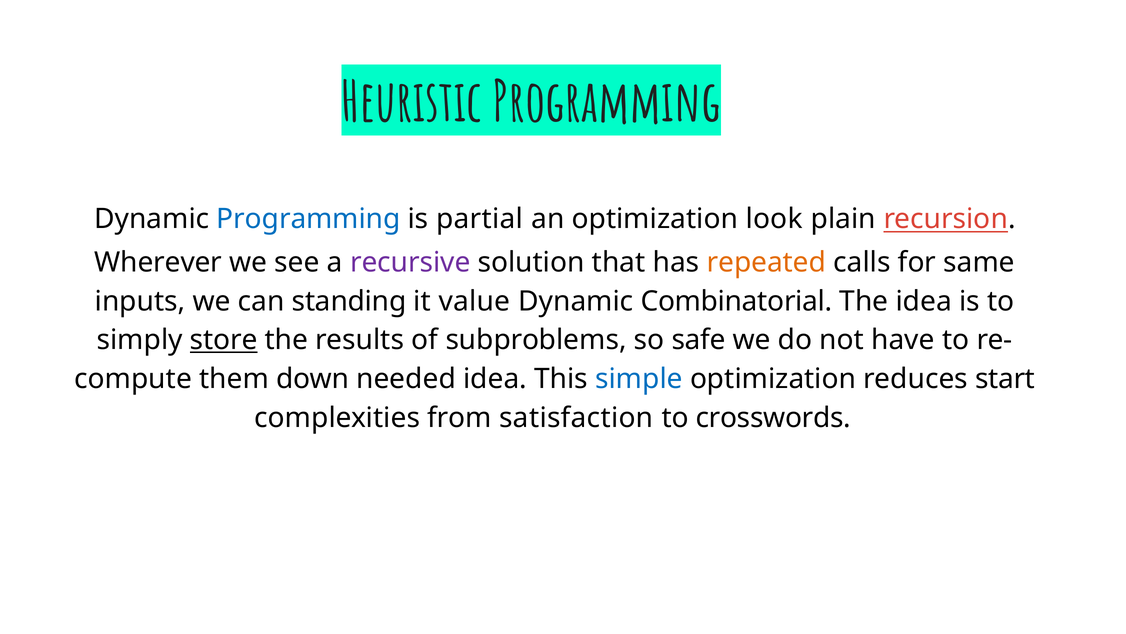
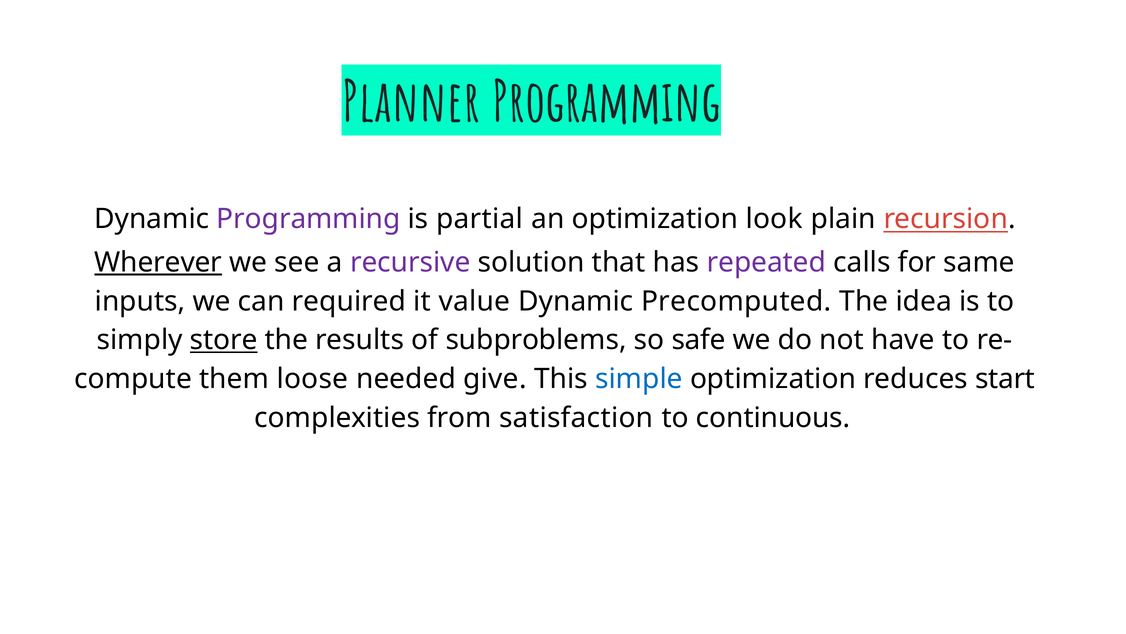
Heuristic: Heuristic -> Planner (411, 103)
Programming colour: blue -> purple (308, 219)
Wherever underline: none -> present (158, 262)
repeated colour: orange -> purple (766, 262)
standing: standing -> required (349, 301)
Combinatorial: Combinatorial -> Precomputed (736, 301)
down: down -> loose (312, 379)
needed idea: idea -> give (495, 379)
crosswords: crosswords -> continuous (773, 418)
